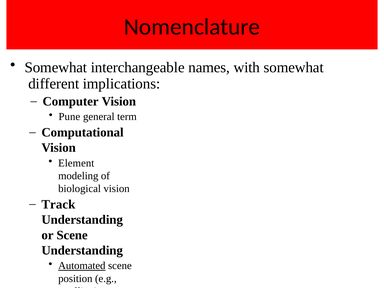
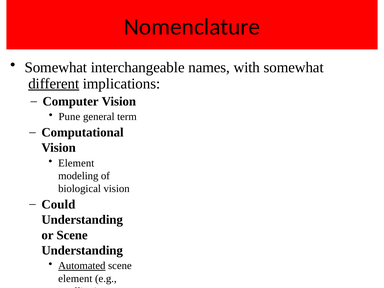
different underline: none -> present (54, 84)
Track: Track -> Could (58, 204)
position: position -> element (75, 279)
